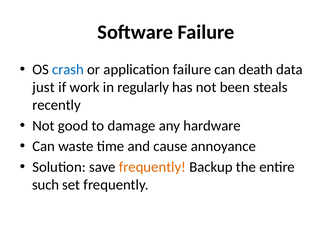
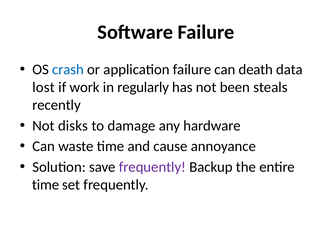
just: just -> lost (44, 87)
good: good -> disks (73, 126)
frequently colour: orange -> purple (152, 167)
such: such -> time (46, 185)
